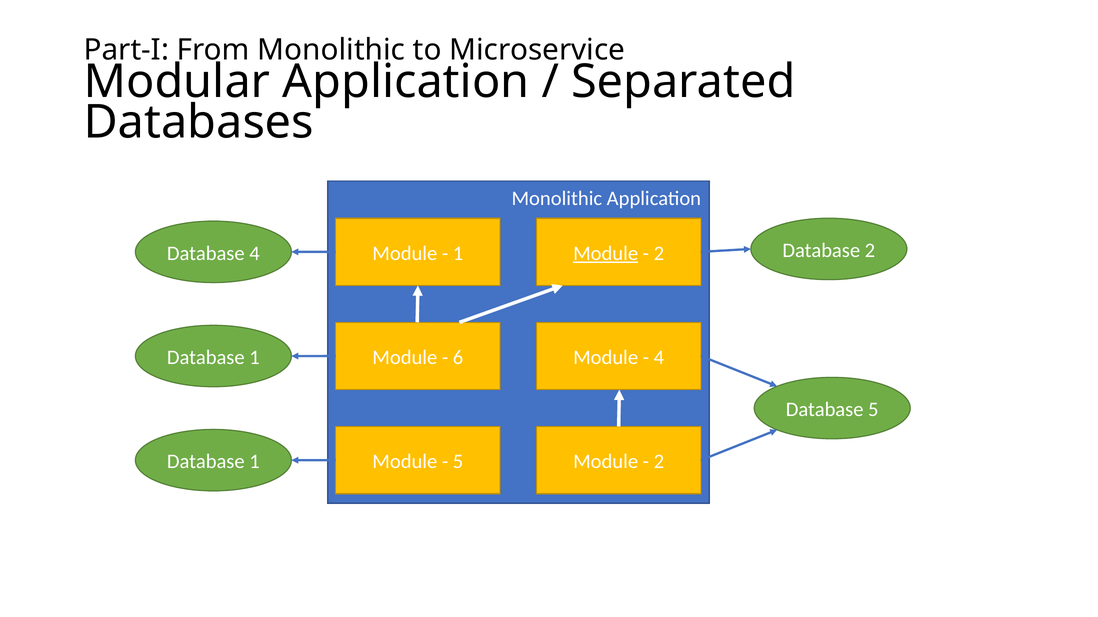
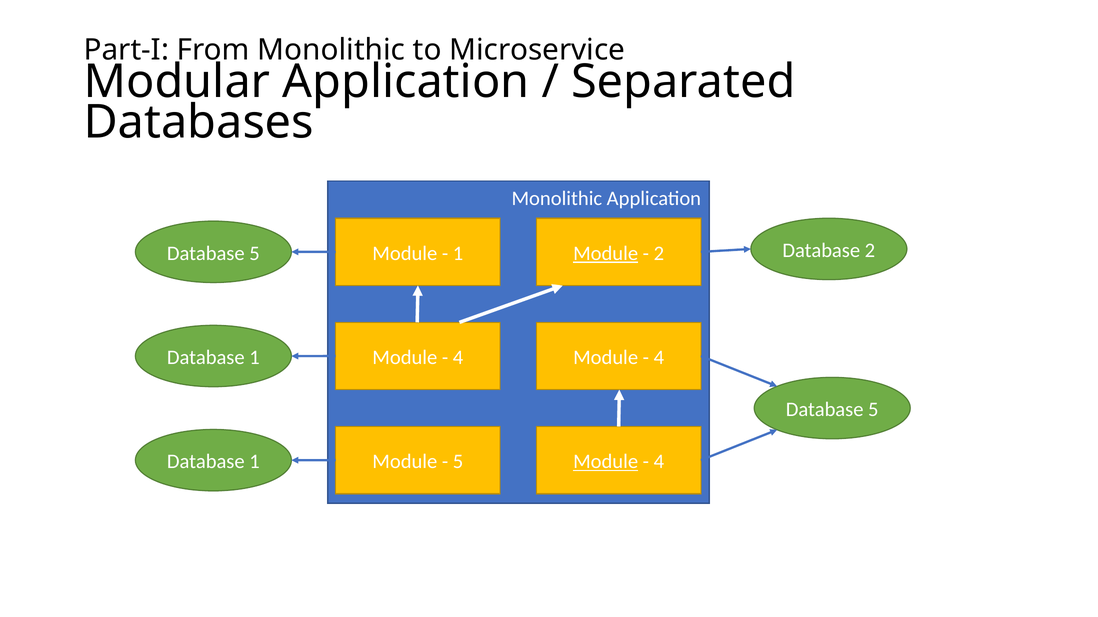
4: 4 -> 5 (254, 254)
6: 6 -> 4 (458, 358)
Module underline: none -> present (606, 462)
2: 2 -> 4 (659, 462)
